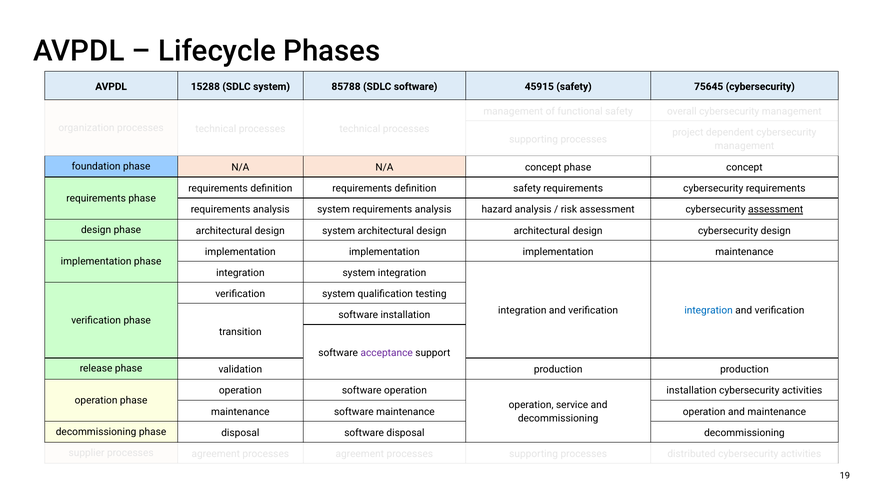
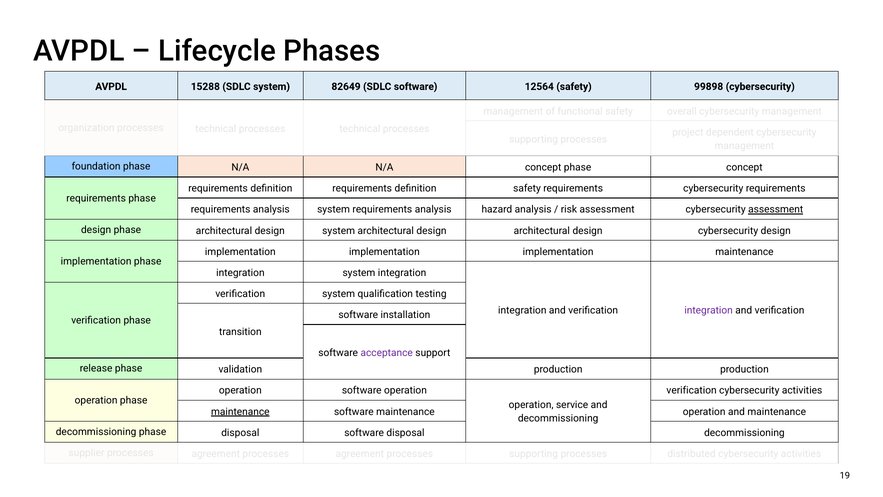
85788: 85788 -> 82649 (346, 87)
45915: 45915 -> 12564 (539, 87)
75645: 75645 -> 99898 (709, 87)
integration colour: blue -> purple (709, 311)
installation: installation -> verification (692, 390)
maintenance underline: none -> present (240, 412)
